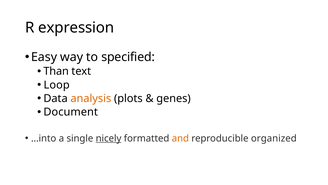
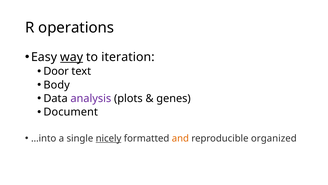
expression: expression -> operations (76, 28)
way underline: none -> present (72, 57)
specified: specified -> iteration (128, 57)
Than: Than -> Door (56, 71)
Loop: Loop -> Body (57, 85)
analysis colour: orange -> purple (91, 98)
